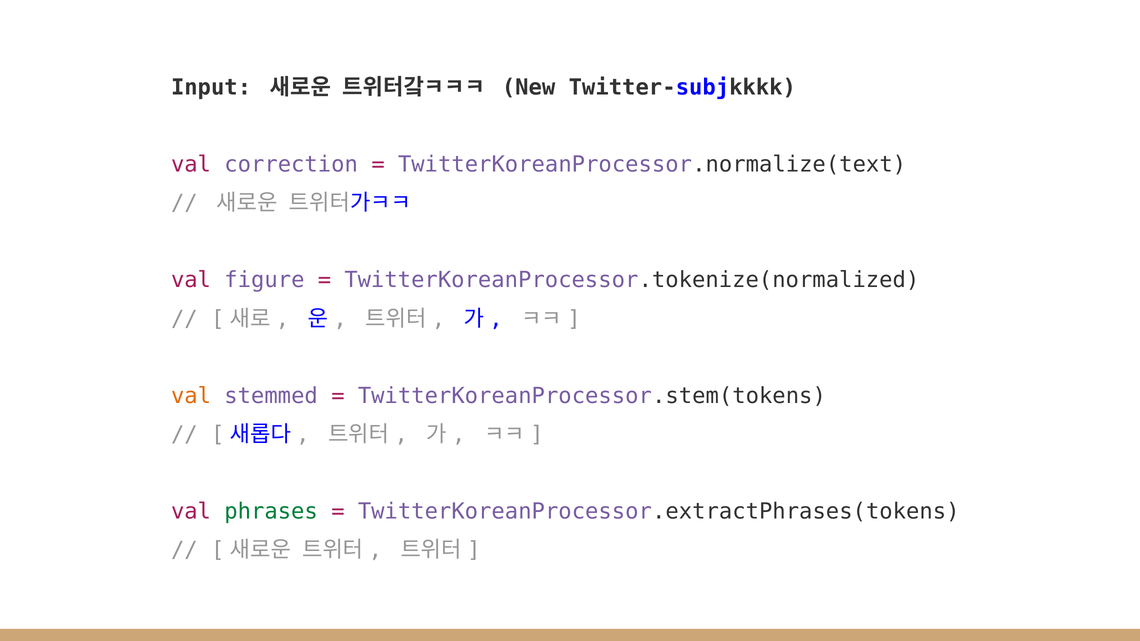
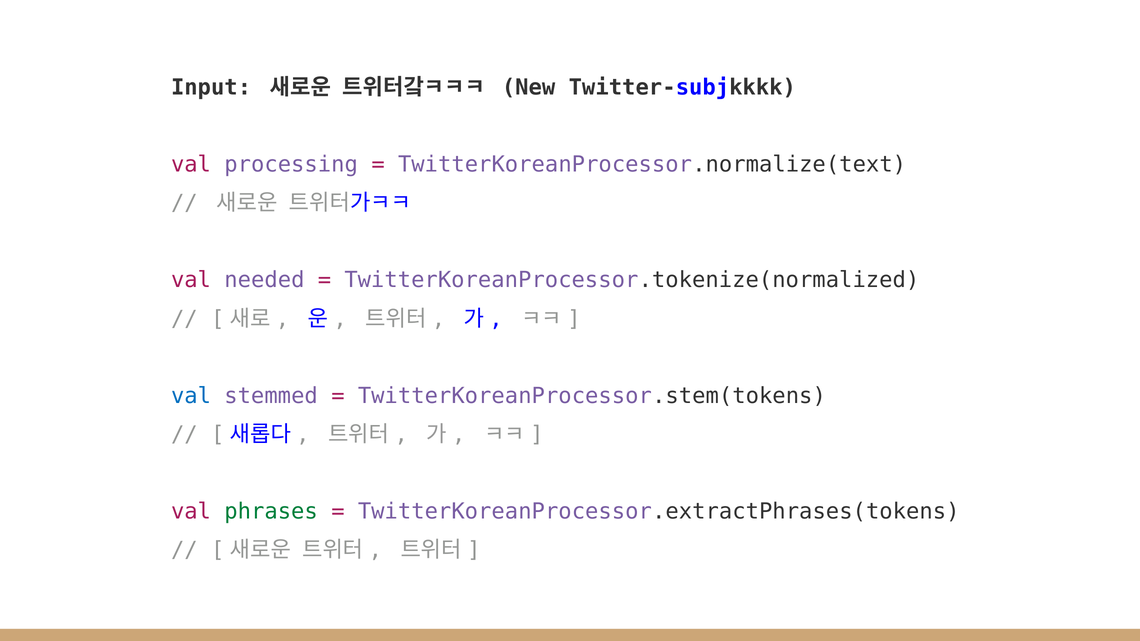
correction: correction -> processing (291, 165)
figure: figure -> needed (264, 280)
val colour: orange -> blue (191, 396)
